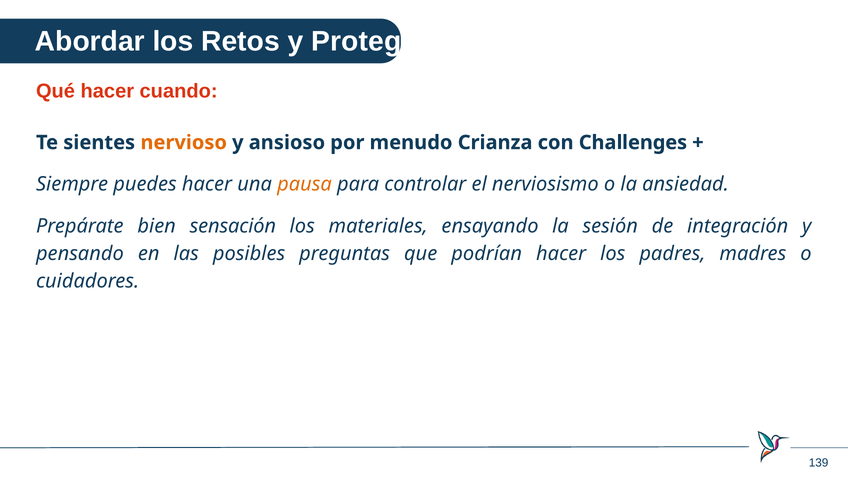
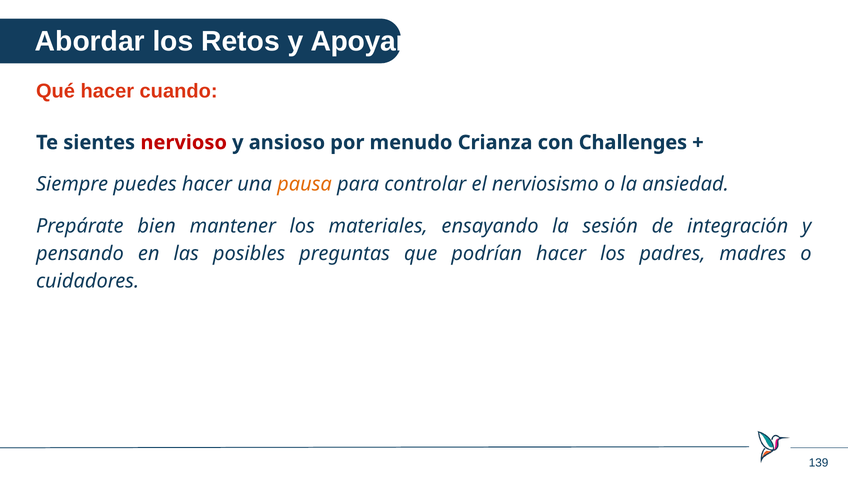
Proteger: Proteger -> Apoyarle (370, 41)
nervioso colour: orange -> red (184, 143)
sensación: sensación -> mantener (233, 226)
